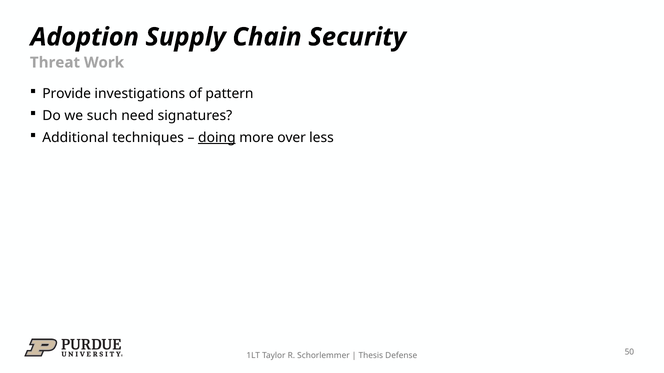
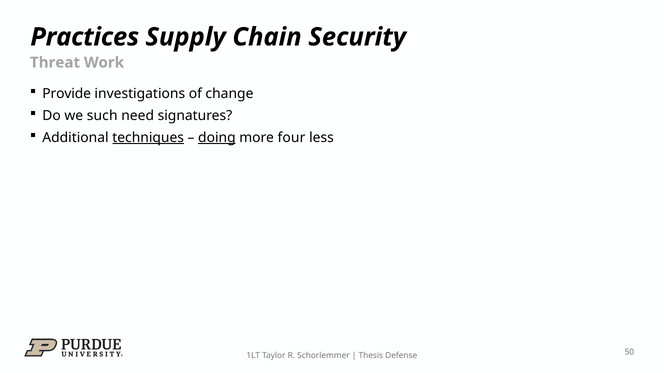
Adoption: Adoption -> Practices (85, 37)
pattern: pattern -> change (229, 94)
techniques underline: none -> present (148, 138)
over: over -> four (291, 138)
